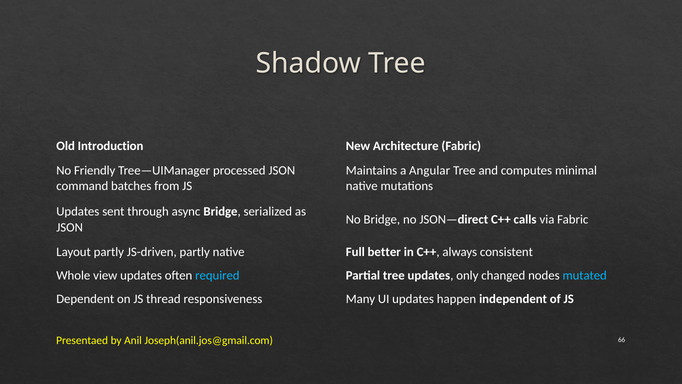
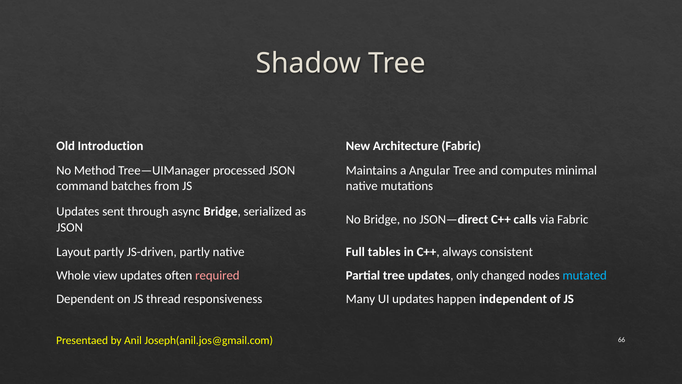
Friendly: Friendly -> Method (95, 170)
better: better -> tables (384, 252)
required colour: light blue -> pink (217, 275)
